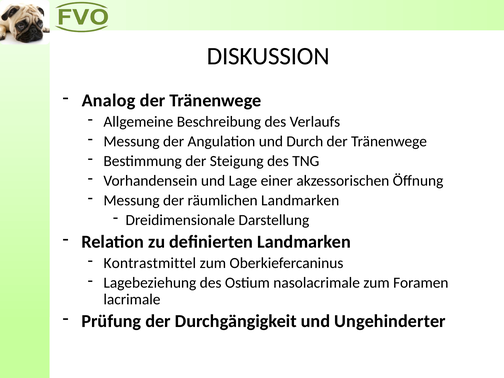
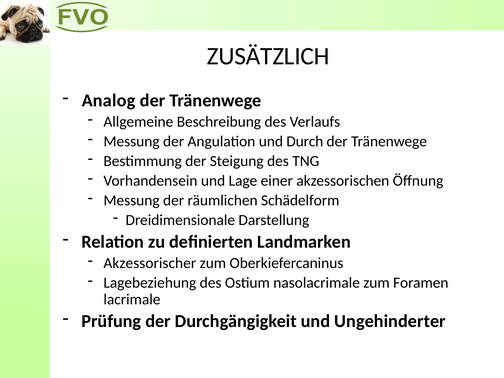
DISKUSSION: DISKUSSION -> ZUSÄTZLICH (268, 56)
räumlichen Landmarken: Landmarken -> Schädelform (300, 200)
Kontrastmittel: Kontrastmittel -> Akzessorischer (150, 263)
